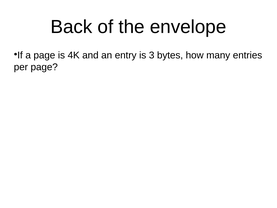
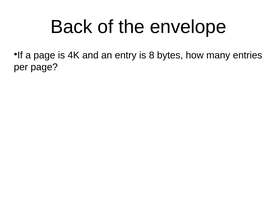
3: 3 -> 8 (152, 55)
